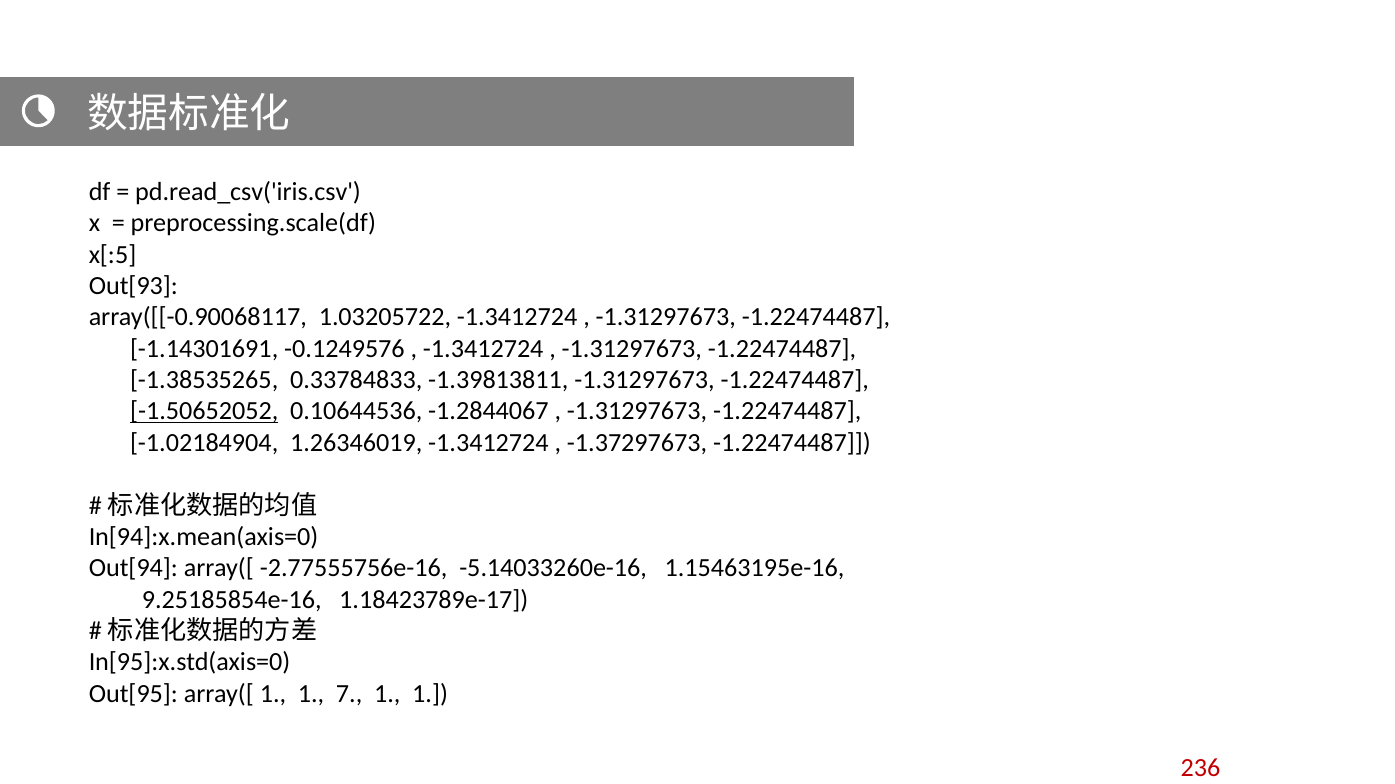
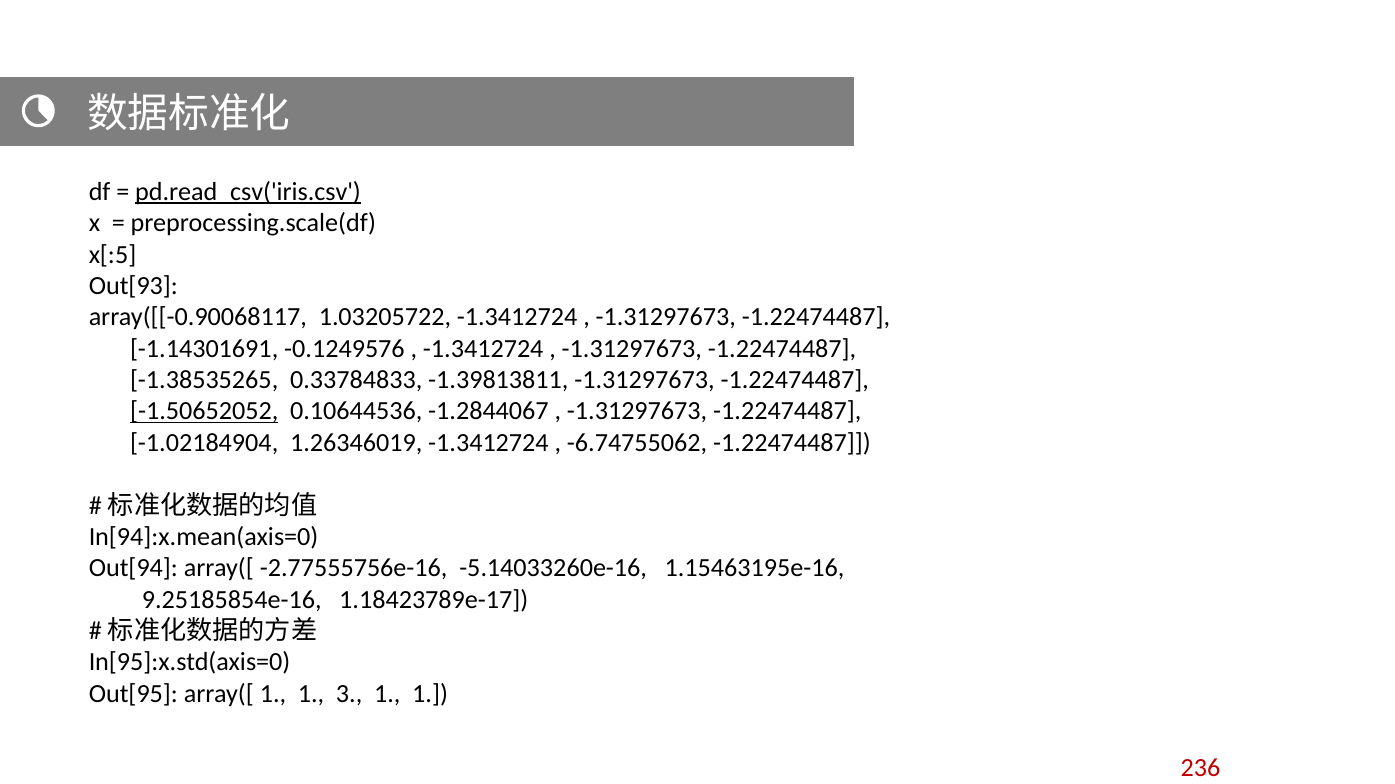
pd.read_csv('iris.csv underline: none -> present (248, 192)
-1.37297673: -1.37297673 -> -6.74755062 (637, 443)
7: 7 -> 3 (349, 694)
